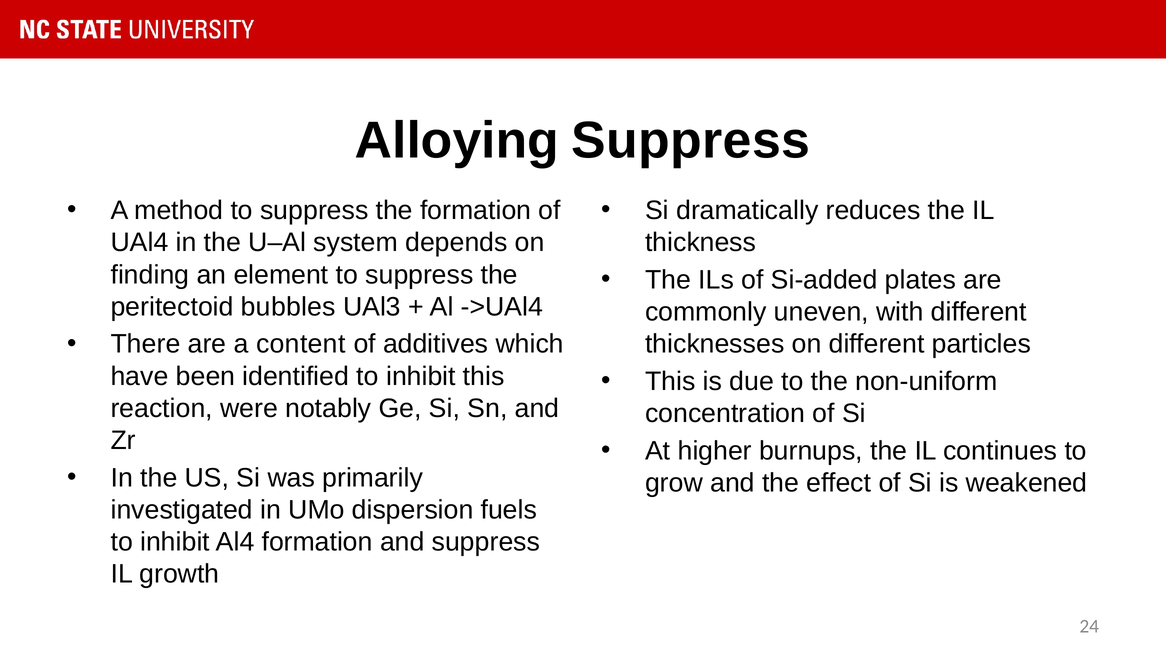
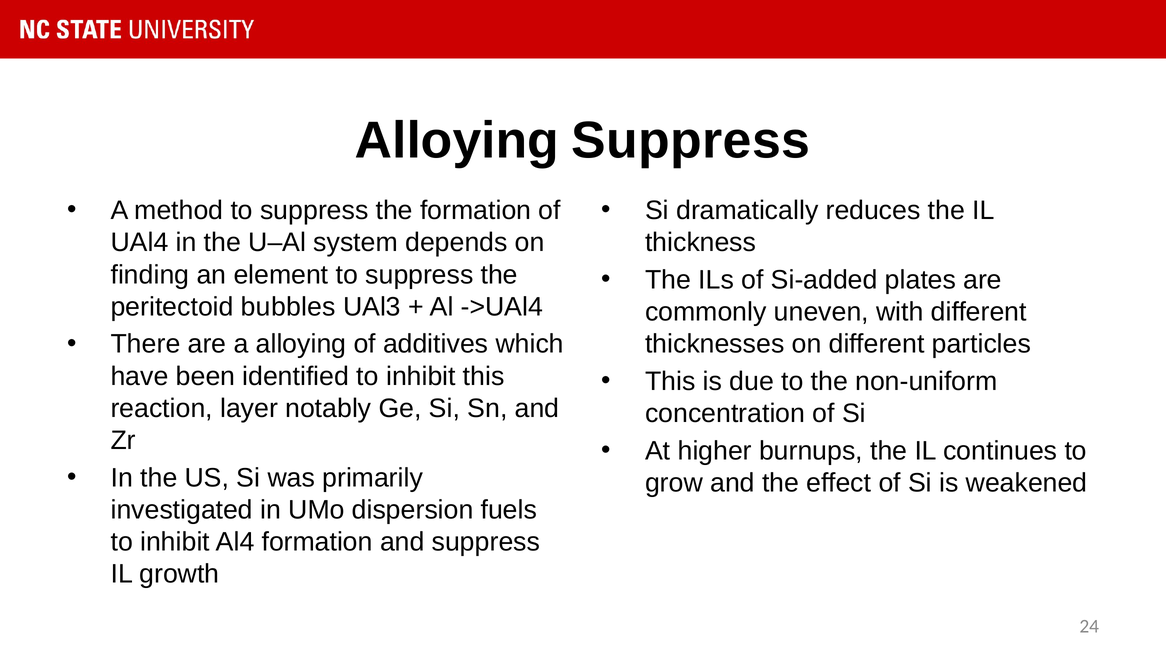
a content: content -> alloying (301, 344)
were: were -> layer (249, 408)
